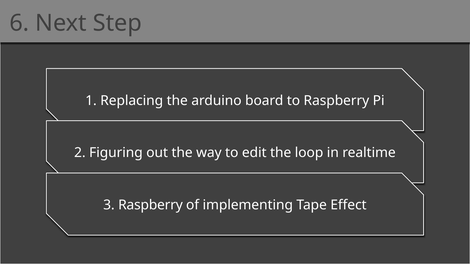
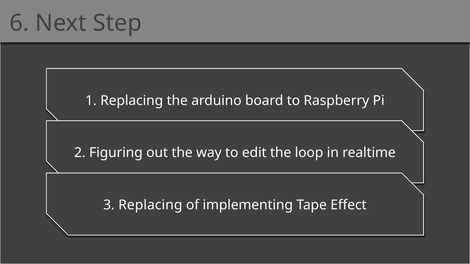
3 Raspberry: Raspberry -> Replacing (150, 205)
